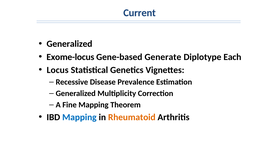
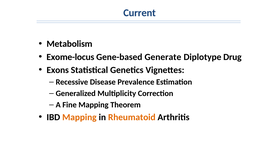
Generalized: Generalized -> Metabolism (69, 44)
Each: Each -> Drug (232, 57)
Locus: Locus -> Exons (58, 70)
Mapping colour: blue -> orange (79, 117)
